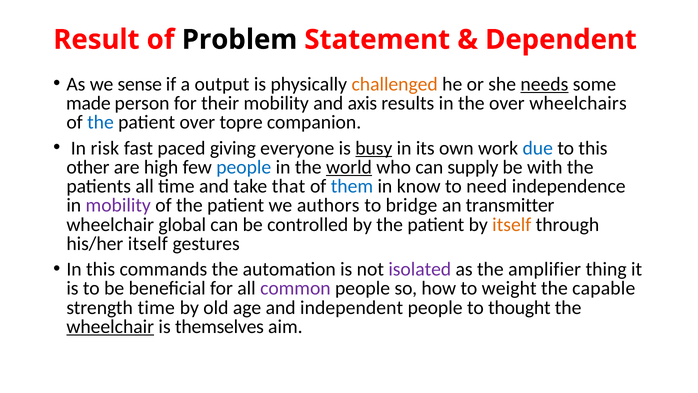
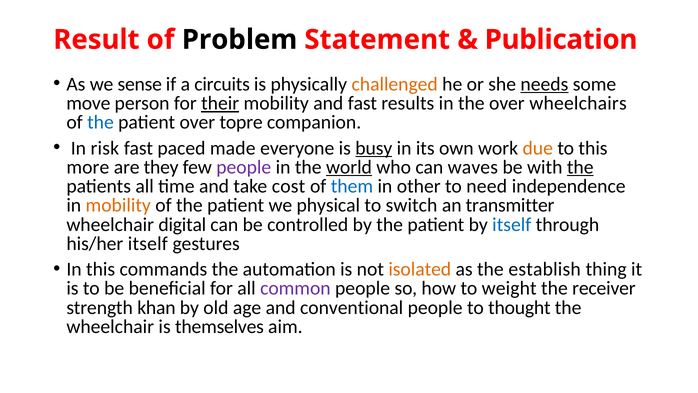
Dependent: Dependent -> Publication (561, 40)
output: output -> circuits (222, 84)
made: made -> move (88, 103)
their underline: none -> present (220, 103)
and axis: axis -> fast (362, 103)
giving: giving -> made (233, 148)
due colour: blue -> orange (538, 148)
other: other -> more (88, 167)
high: high -> they (161, 167)
people colour: blue -> purple (244, 167)
supply: supply -> waves (473, 167)
the underline: none -> present (580, 167)
that: that -> cost (289, 186)
know: know -> other (419, 186)
mobility colour: purple -> orange (118, 205)
authors: authors -> physical (328, 205)
bridge: bridge -> switch (412, 205)
global: global -> digital (182, 224)
itself colour: orange -> blue (512, 224)
isolated colour: purple -> orange (420, 269)
amplifier: amplifier -> establish (545, 269)
capable: capable -> receiver (604, 288)
strength time: time -> khan (156, 307)
independent: independent -> conventional (352, 307)
wheelchair underline: present -> none (110, 326)
